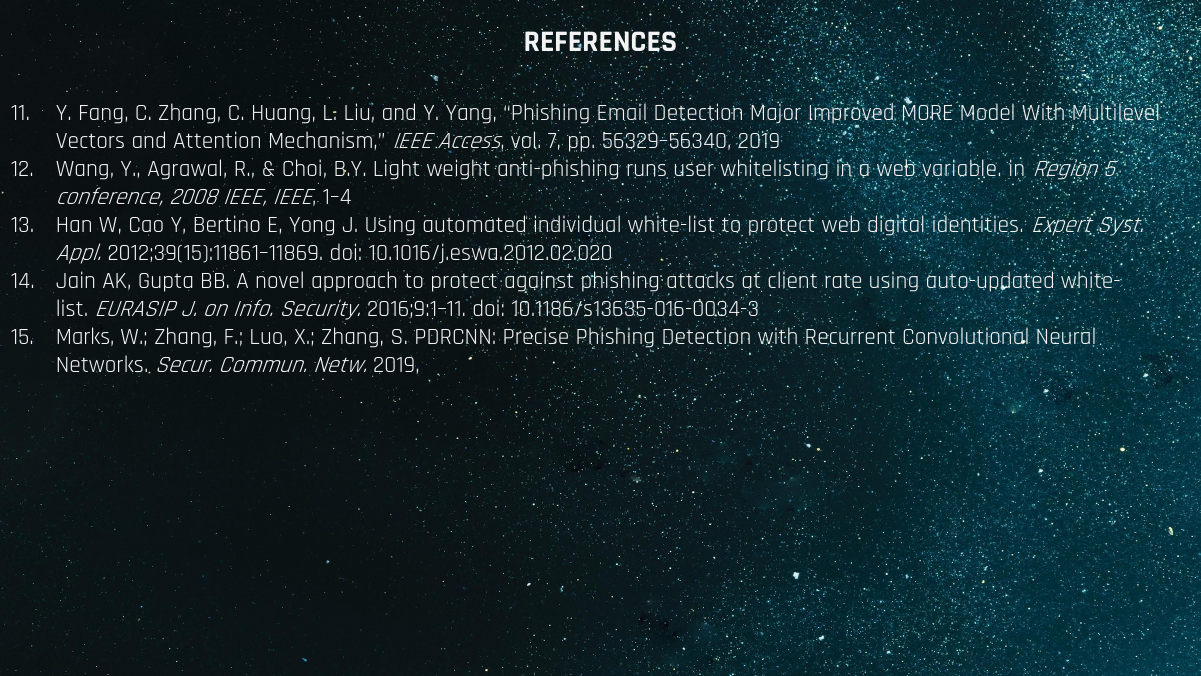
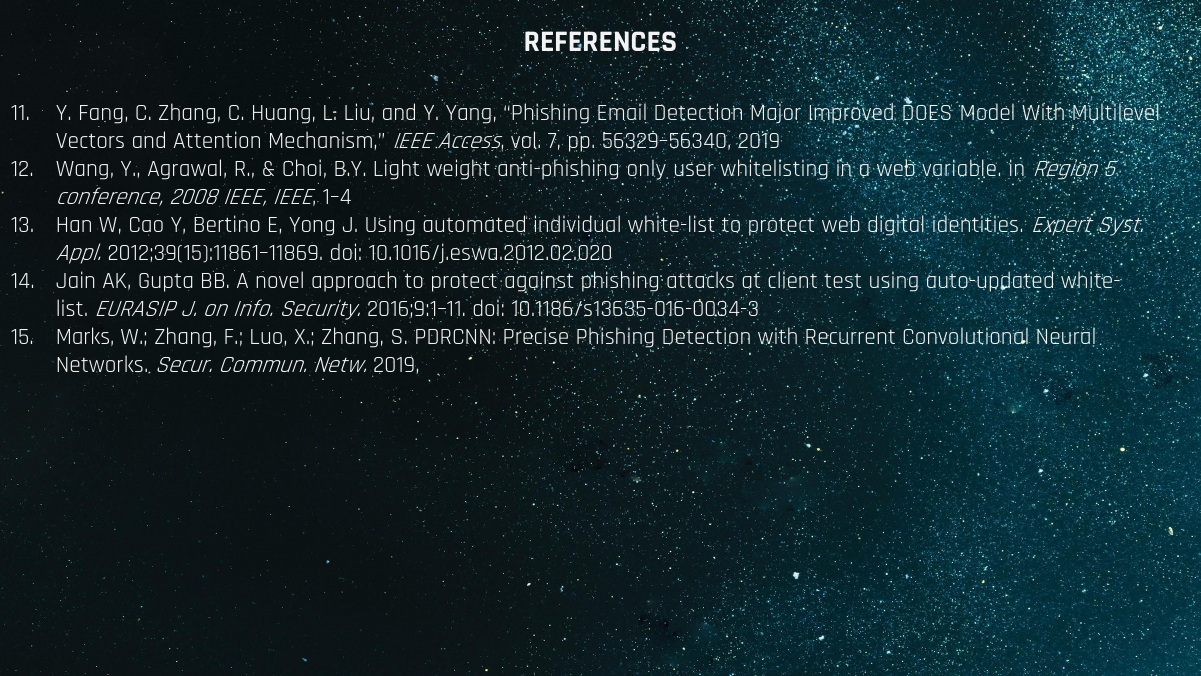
MORE: MORE -> DOES (927, 112)
runs: runs -> only (646, 168)
rate: rate -> test (843, 280)
